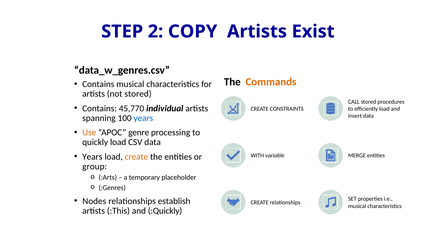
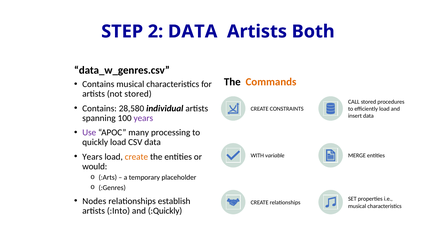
2 COPY: COPY -> DATA (193, 32)
Exist: Exist -> Both (313, 32)
45,770: 45,770 -> 28,580 (131, 108)
years colour: blue -> purple (143, 118)
Use colour: orange -> purple (89, 133)
genre: genre -> many (139, 133)
group: group -> would (95, 167)
:This: :This -> :Into (118, 211)
